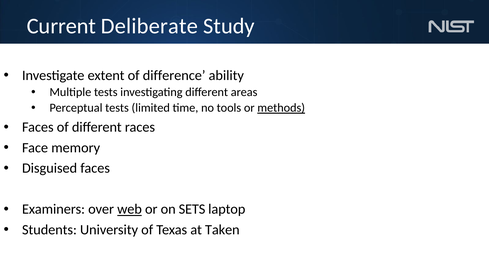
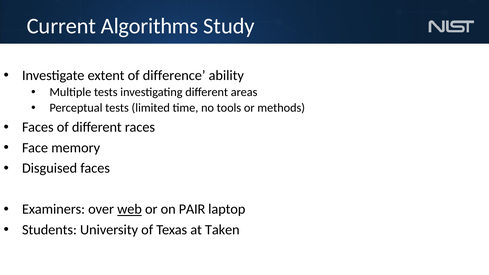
Deliberate: Deliberate -> Algorithms (150, 26)
methods underline: present -> none (281, 108)
SETS: SETS -> PAIR (192, 209)
